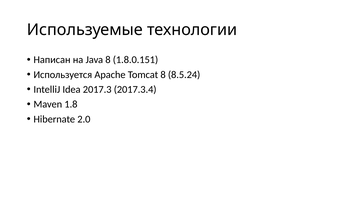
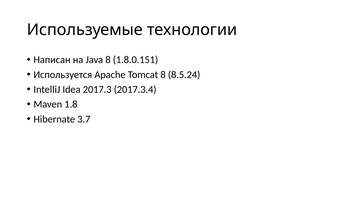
2.0: 2.0 -> 3.7 (84, 119)
